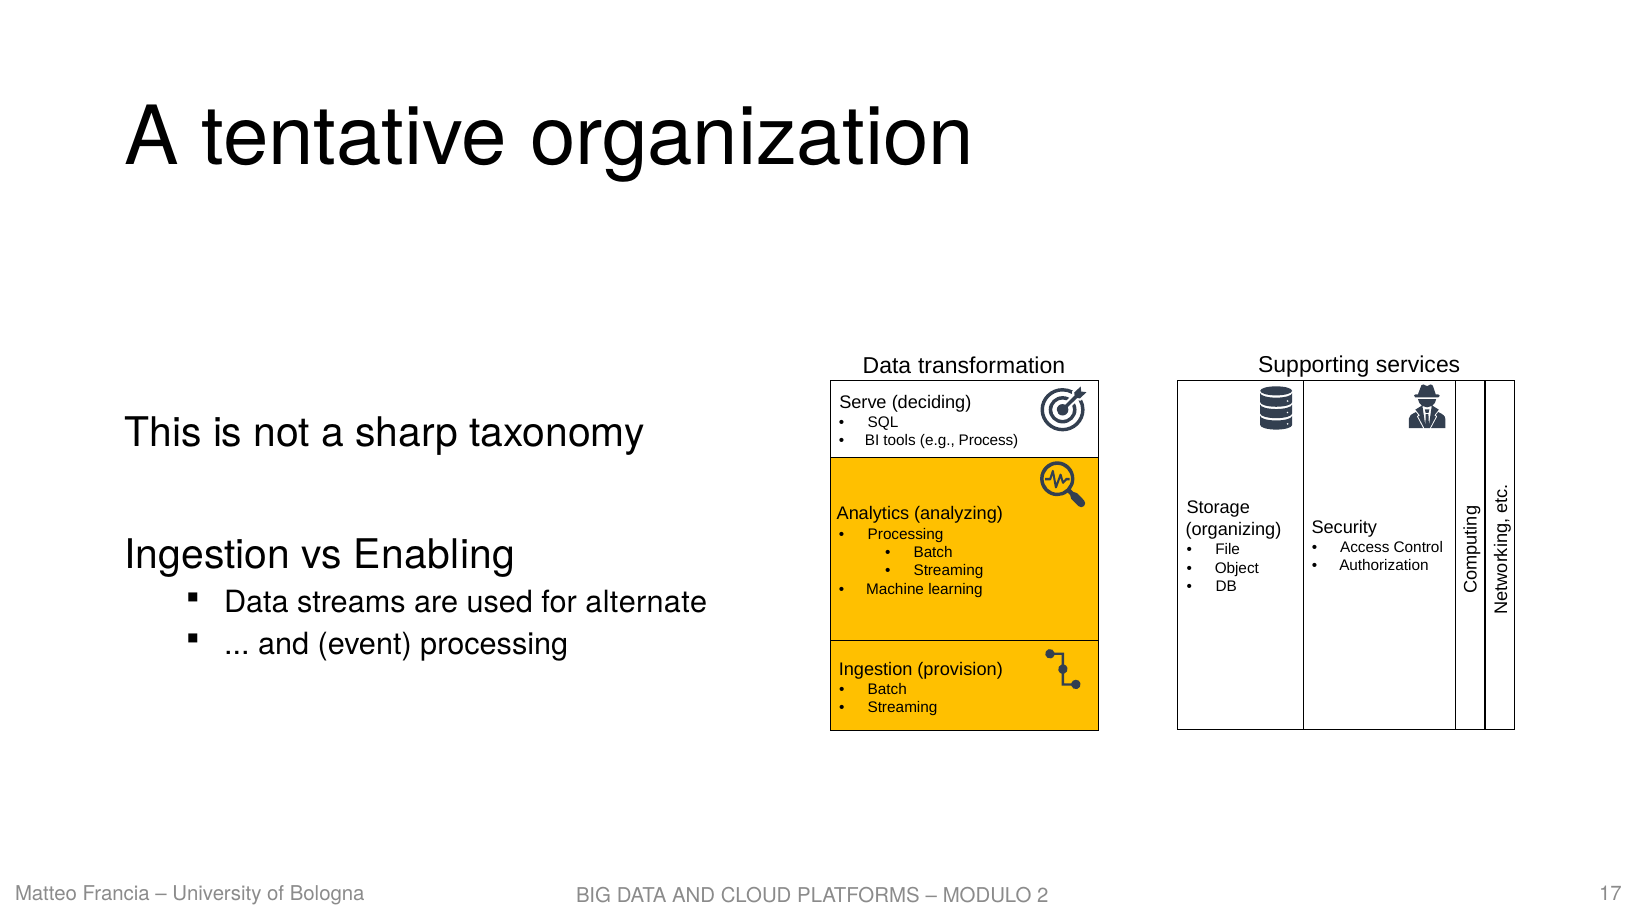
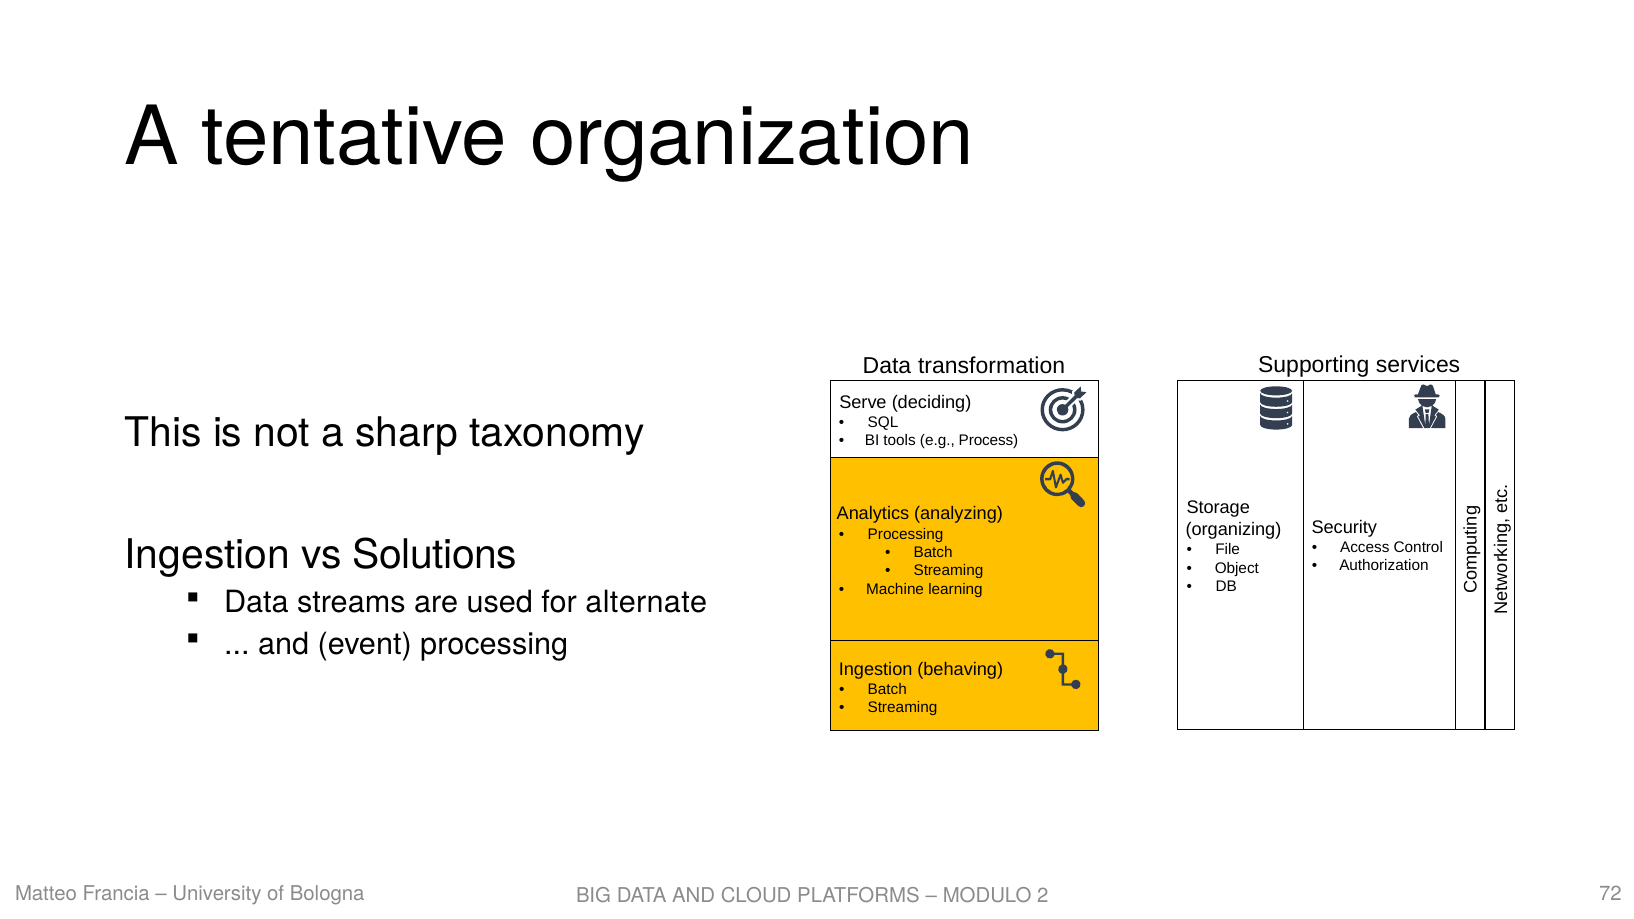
Enabling: Enabling -> Solutions (435, 556)
provision: provision -> behaving (960, 669)
17: 17 -> 72 (1610, 894)
